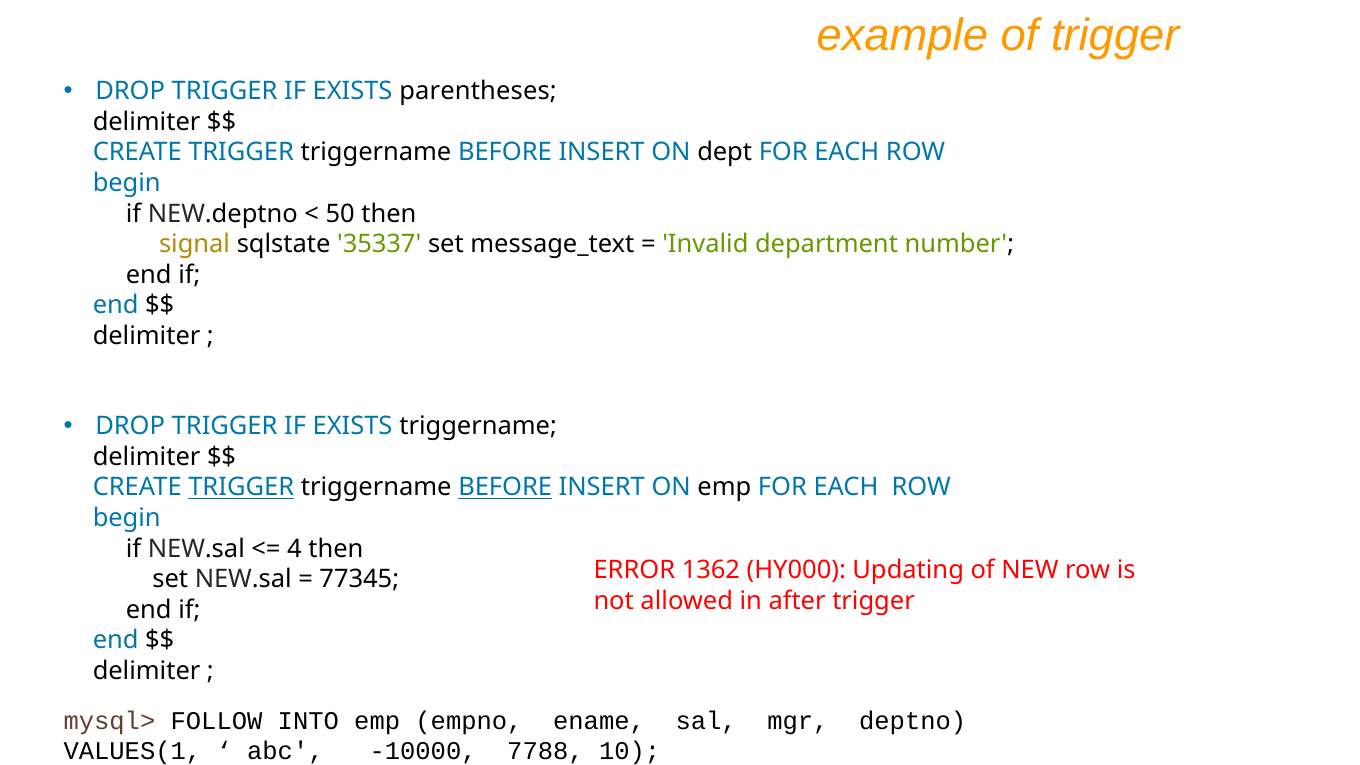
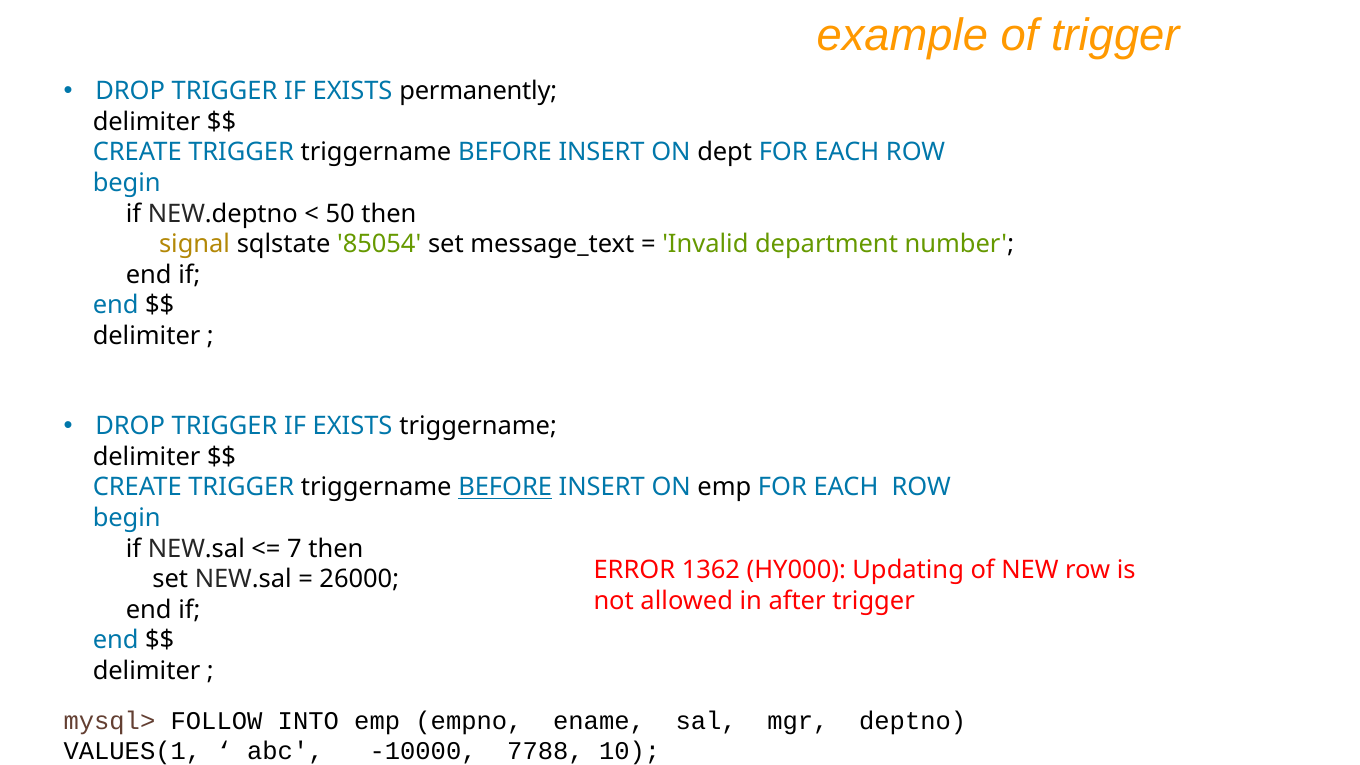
parentheses: parentheses -> permanently (478, 91)
35337: 35337 -> 85054 (379, 244)
TRIGGER underline: present -> none (241, 487)
4: 4 -> 7 (294, 549)
77345: 77345 -> 26000 (359, 579)
